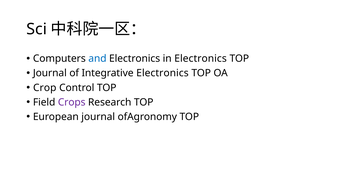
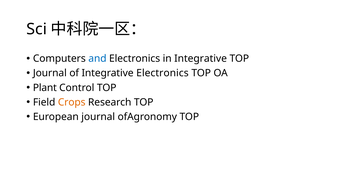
in Electronics: Electronics -> Integrative (201, 59)
Crop: Crop -> Plant (45, 88)
Crops colour: purple -> orange (72, 102)
